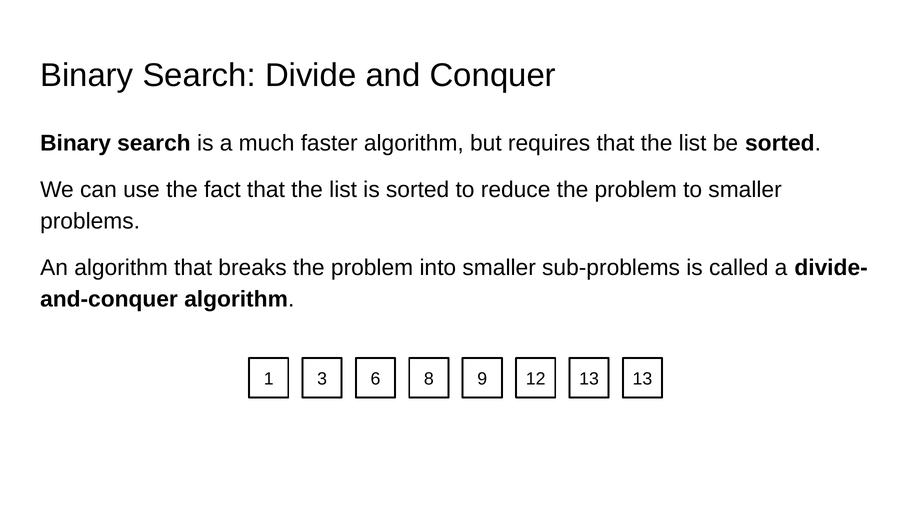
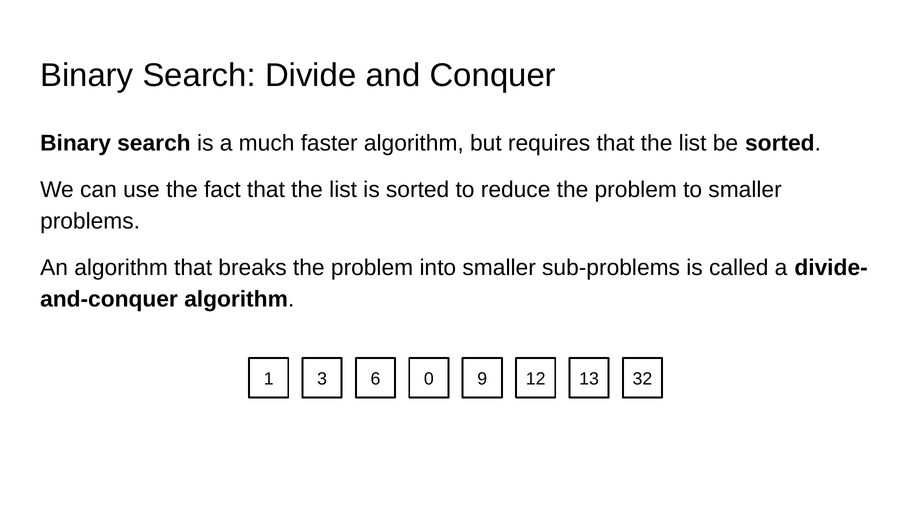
8: 8 -> 0 (429, 379)
13 13: 13 -> 32 (642, 379)
